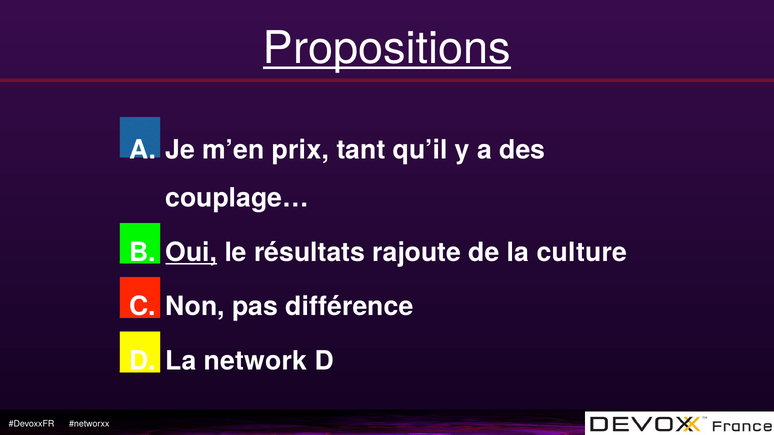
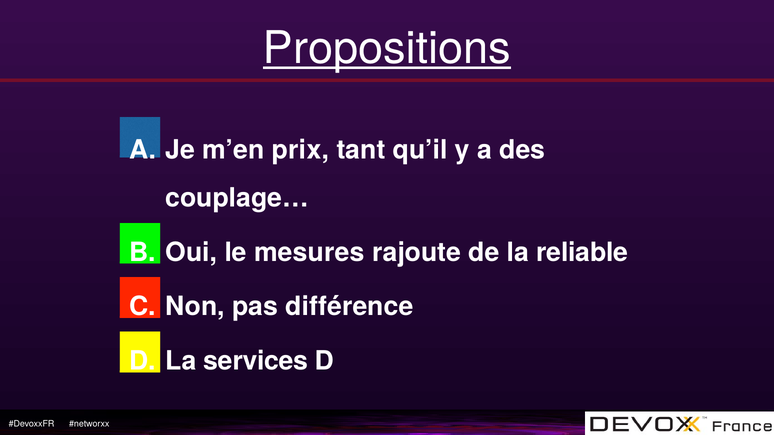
Oui underline: present -> none (191, 252)
résultats: résultats -> mesures (309, 252)
culture: culture -> reliable (582, 252)
network: network -> services (256, 361)
